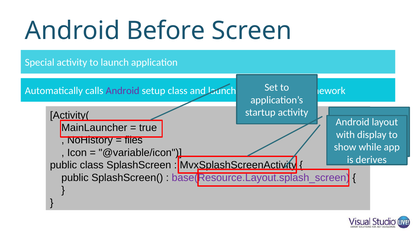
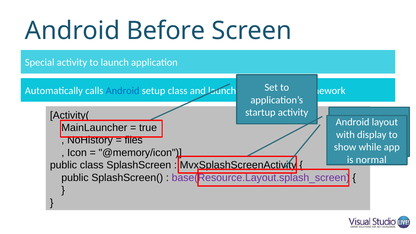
Android colour: purple -> blue (123, 91)
@variable/icon: @variable/icon -> @memory/icon (140, 153)
derives: derives -> normal (371, 160)
